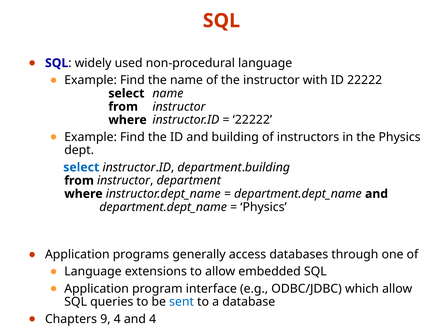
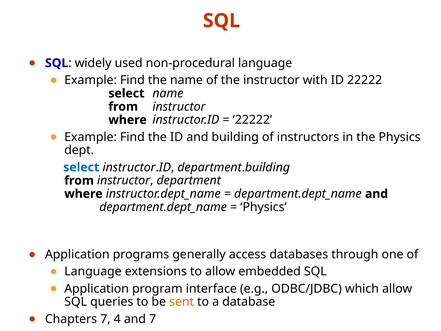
sent colour: blue -> orange (182, 302)
Chapters 9: 9 -> 7 (105, 319)
and 4: 4 -> 7 (153, 319)
